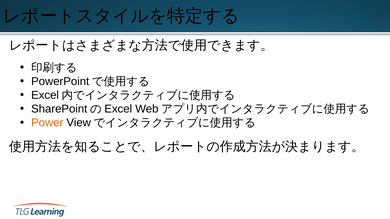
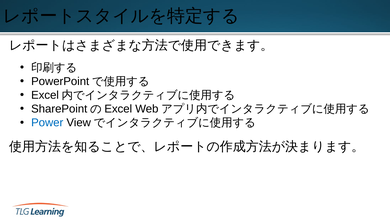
Power colour: orange -> blue (47, 123)
